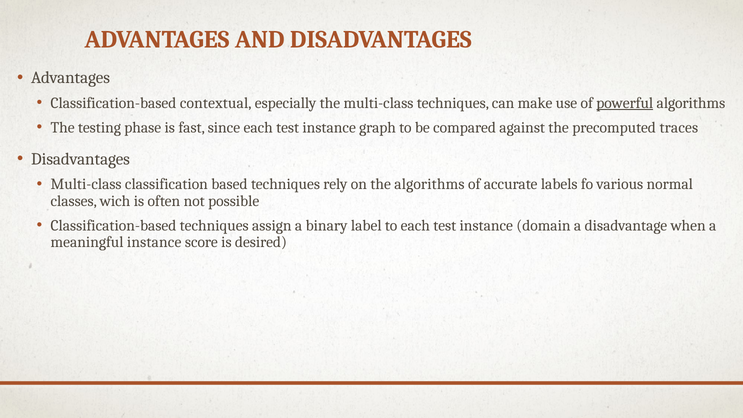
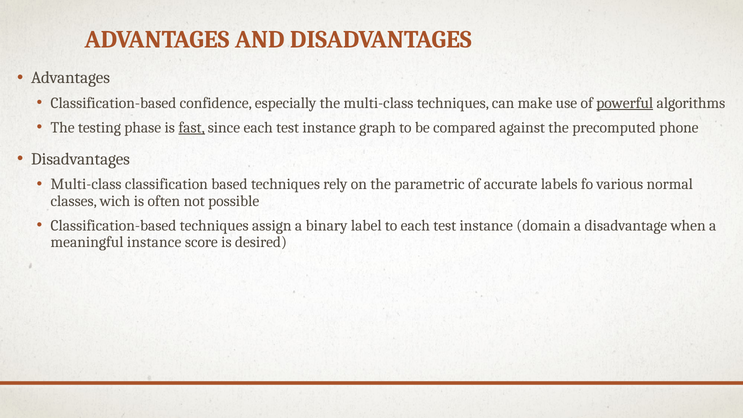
contextual: contextual -> confidence (216, 103)
fast underline: none -> present (192, 127)
traces: traces -> phone (679, 127)
the algorithms: algorithms -> parametric (429, 184)
